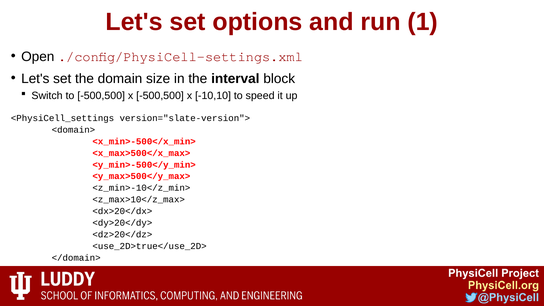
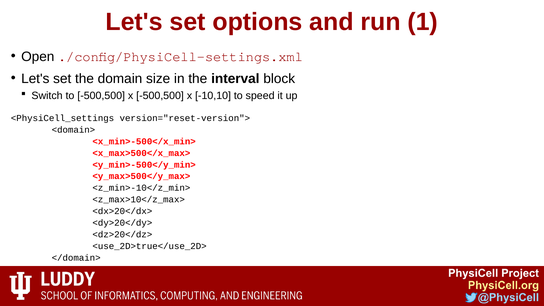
version="slate-version">: version="slate-version"> -> version="reset-version"> (185, 118)
